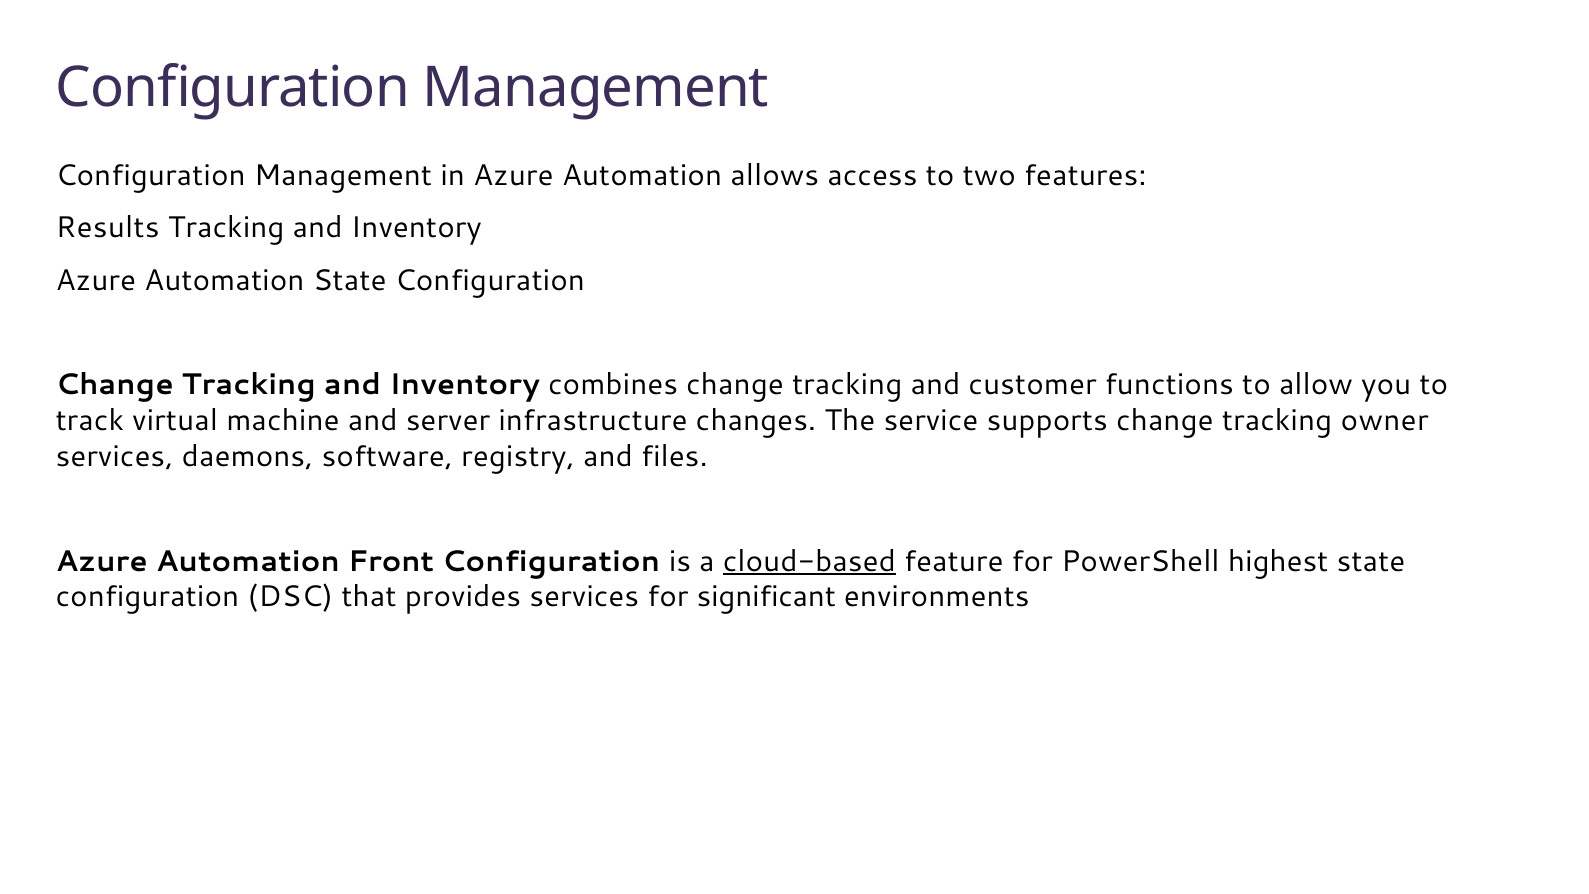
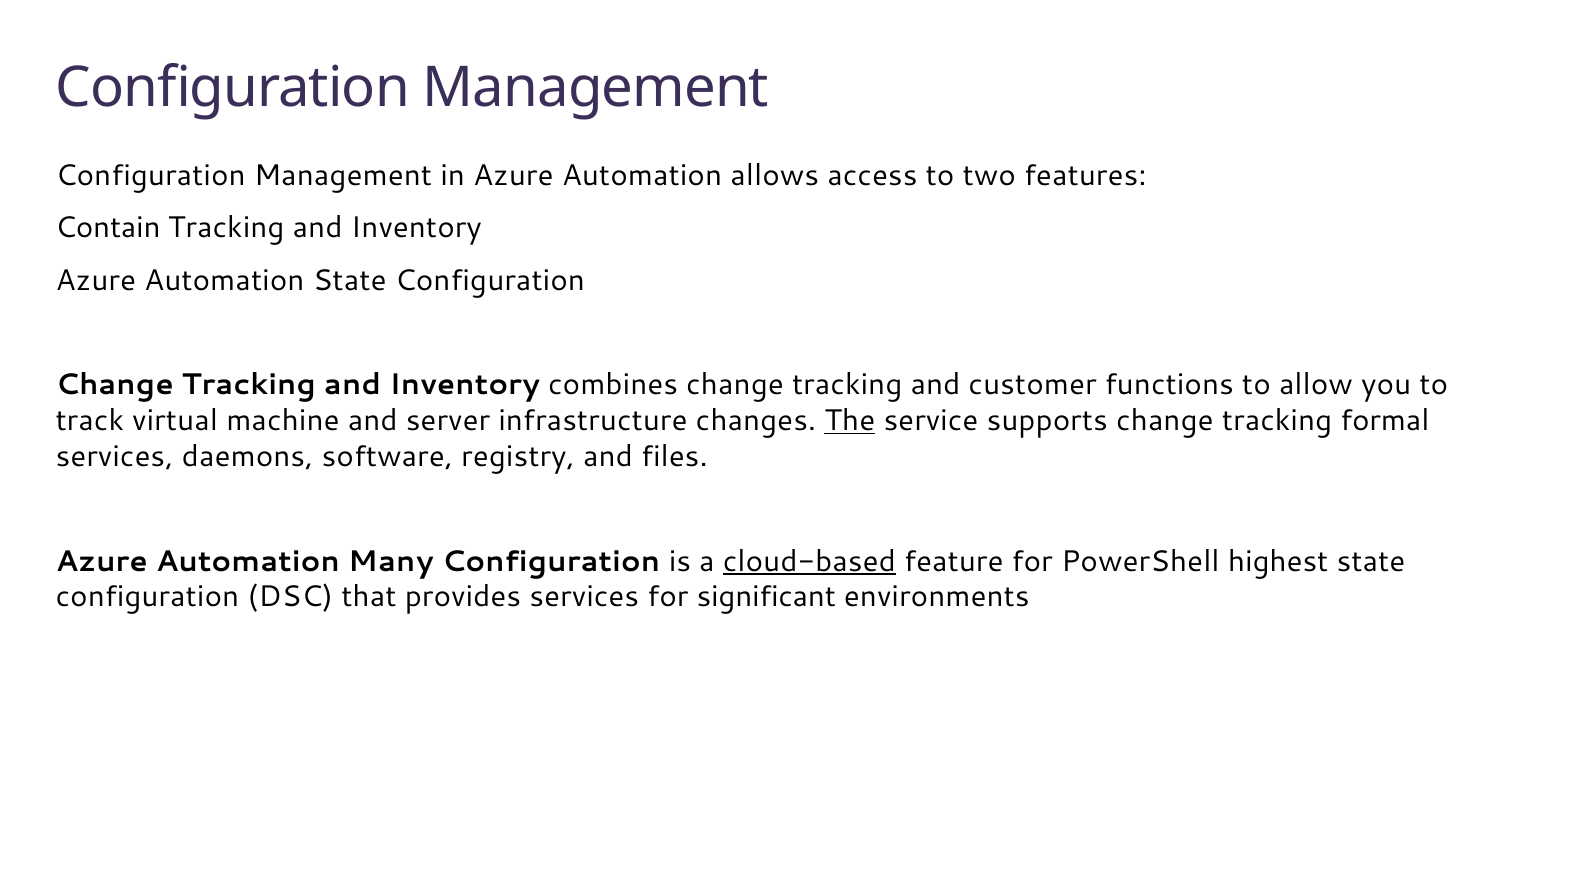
Results: Results -> Contain (108, 228)
The underline: none -> present (850, 421)
owner: owner -> formal (1385, 421)
Front: Front -> Many (391, 561)
